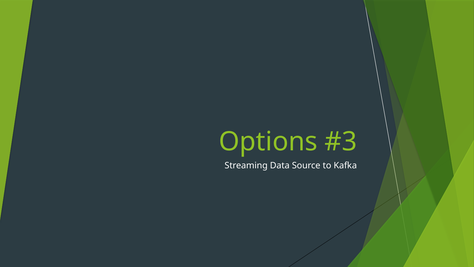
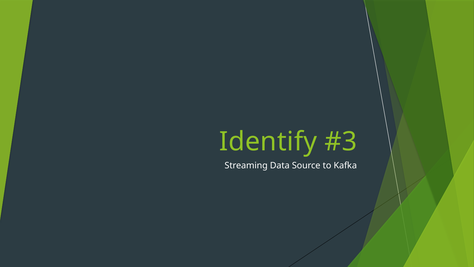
Options: Options -> Identify (268, 142)
